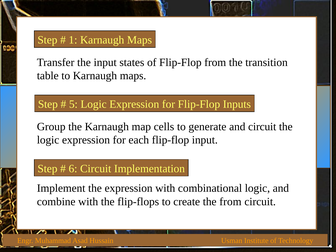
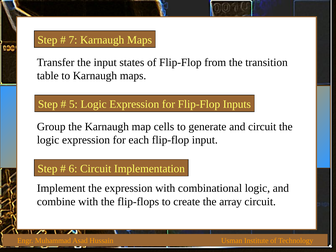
1: 1 -> 7 (73, 40)
the from: from -> array (231, 202)
